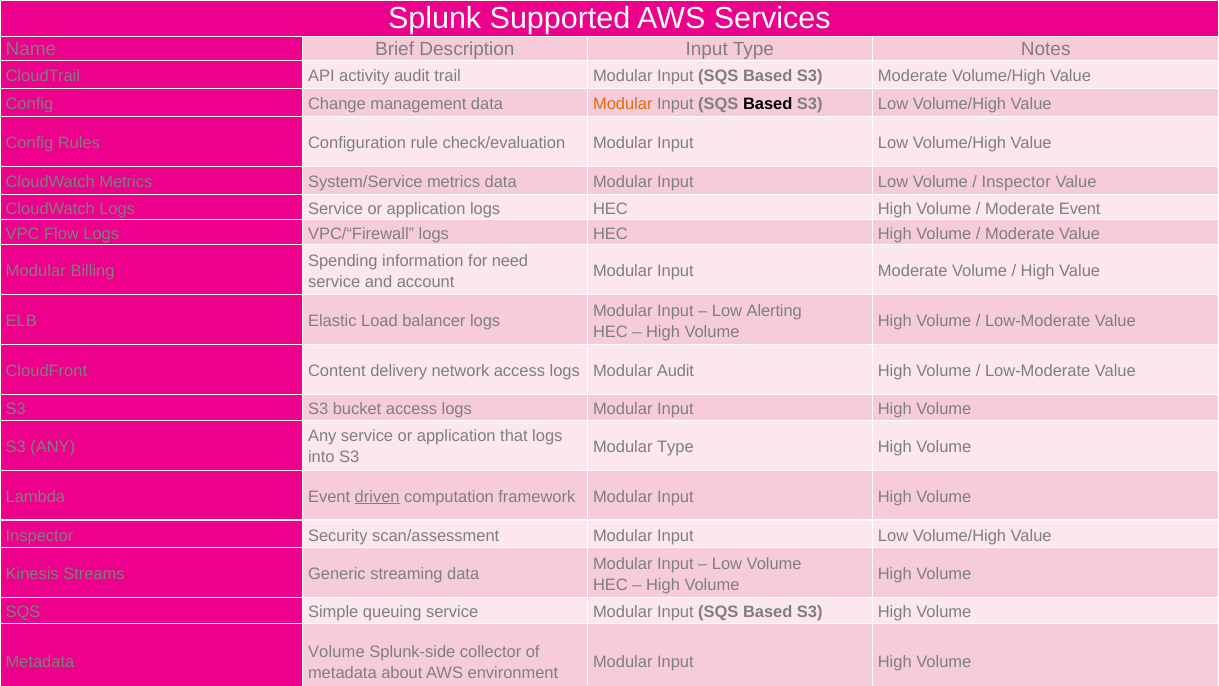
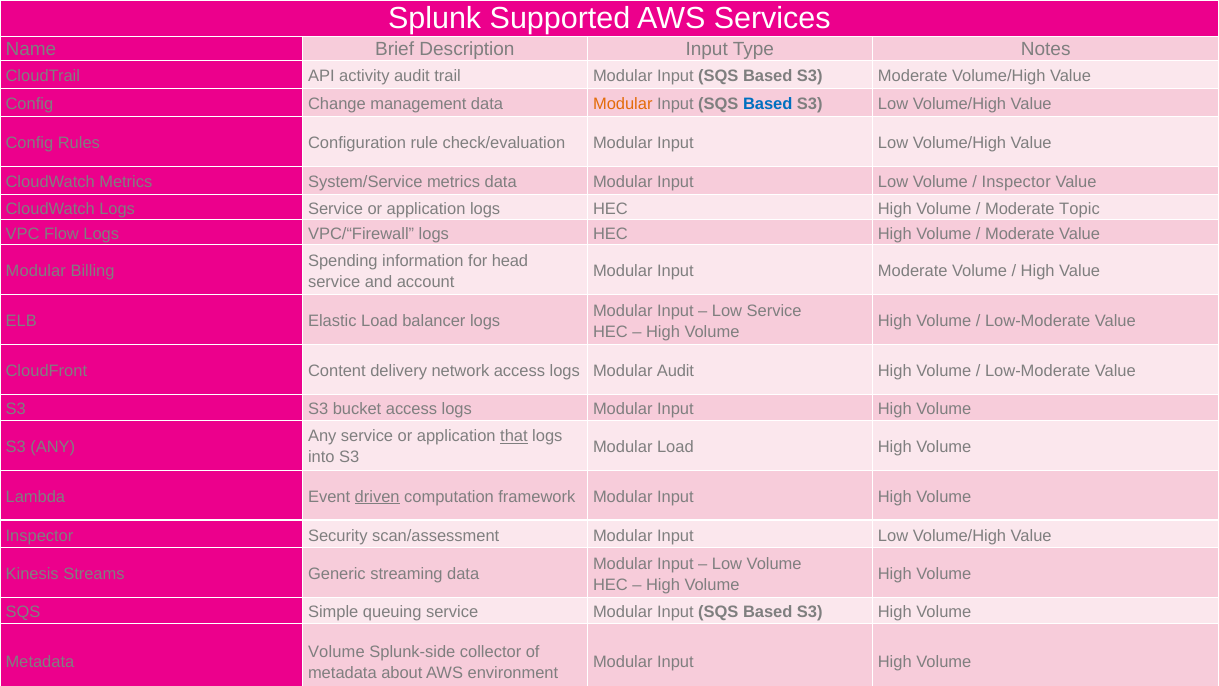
Based colour: black -> blue (768, 104)
Moderate Event: Event -> Topic (1080, 209)
need: need -> head (510, 261)
Low Alerting: Alerting -> Service (774, 311)
that underline: none -> present (514, 436)
Modular Type: Type -> Load (675, 446)
